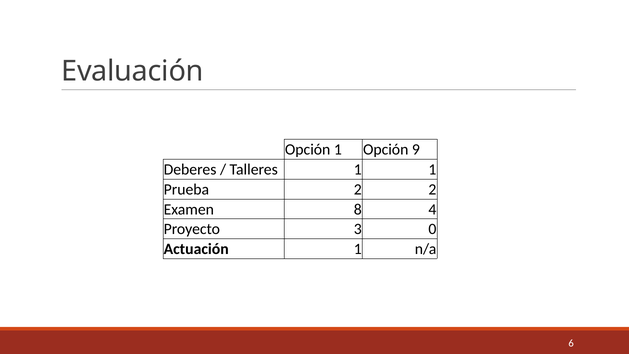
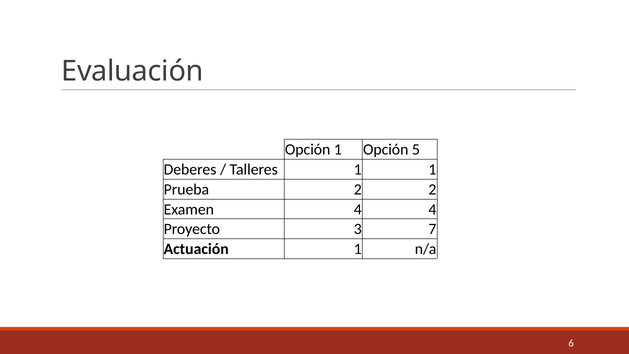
9: 9 -> 5 (416, 150)
Examen 8: 8 -> 4 (358, 209)
0: 0 -> 7 (432, 229)
